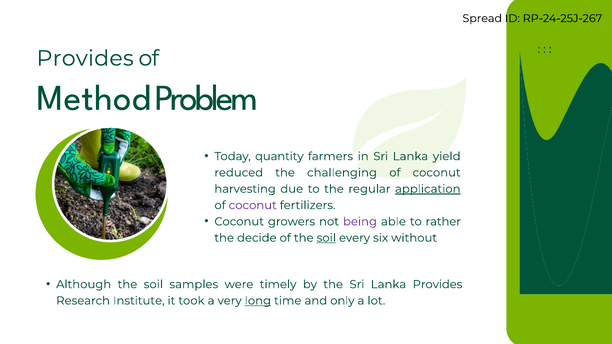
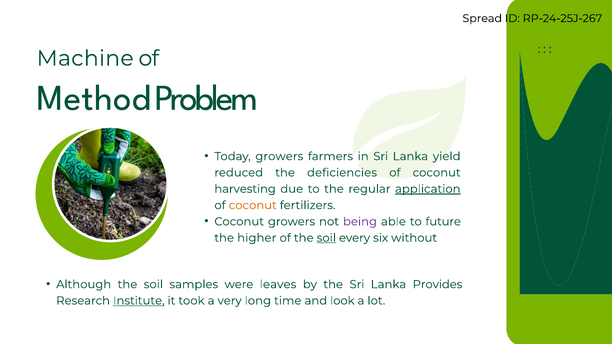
Provides: Provides -> Machine (85, 58)
Today quantity: quantity -> growers (279, 156)
challenging: challenging -> deficiencies (342, 173)
coconut colour: purple -> orange (253, 205)
rather: rather -> future (443, 222)
decide: decide -> higher (257, 238)
timely: timely -> leaves (278, 285)
Institute underline: none -> present (139, 301)
long underline: present -> none (258, 301)
only: only -> look (342, 301)
